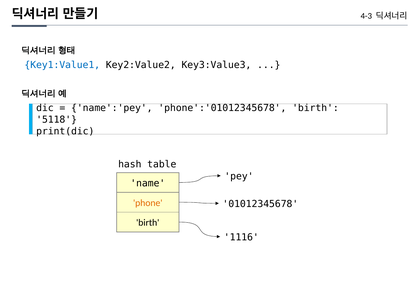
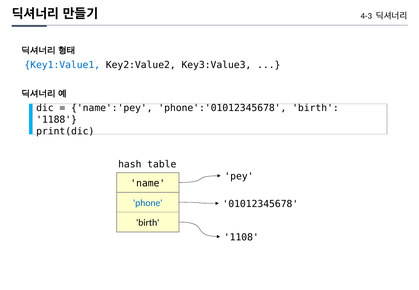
5118: 5118 -> 1188 (57, 120)
phone colour: orange -> blue (148, 203)
1116: 1116 -> 1108 (241, 237)
